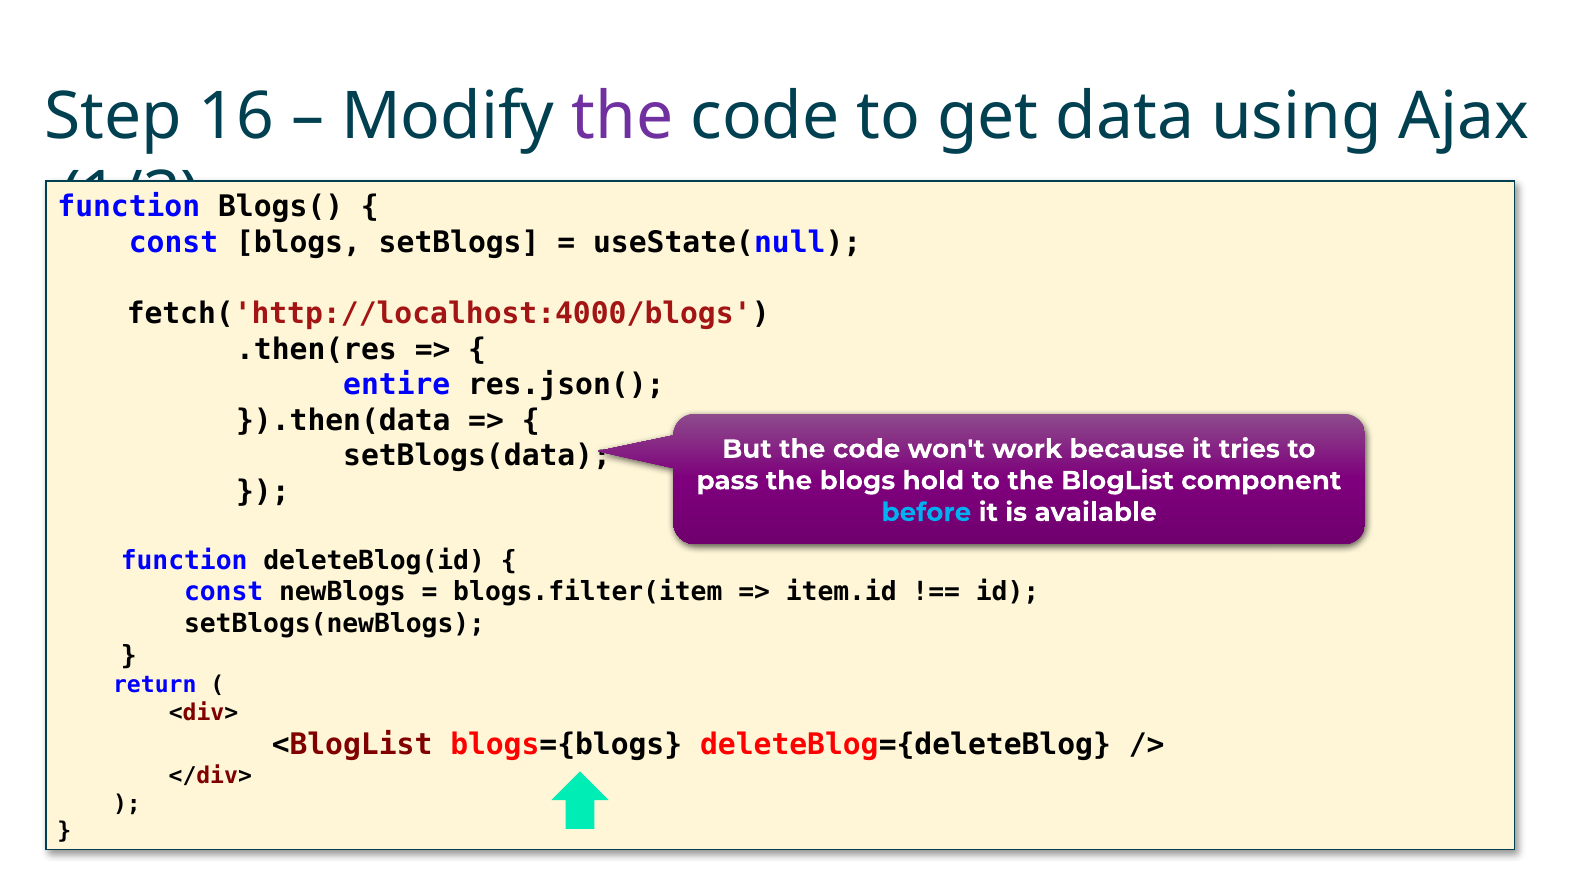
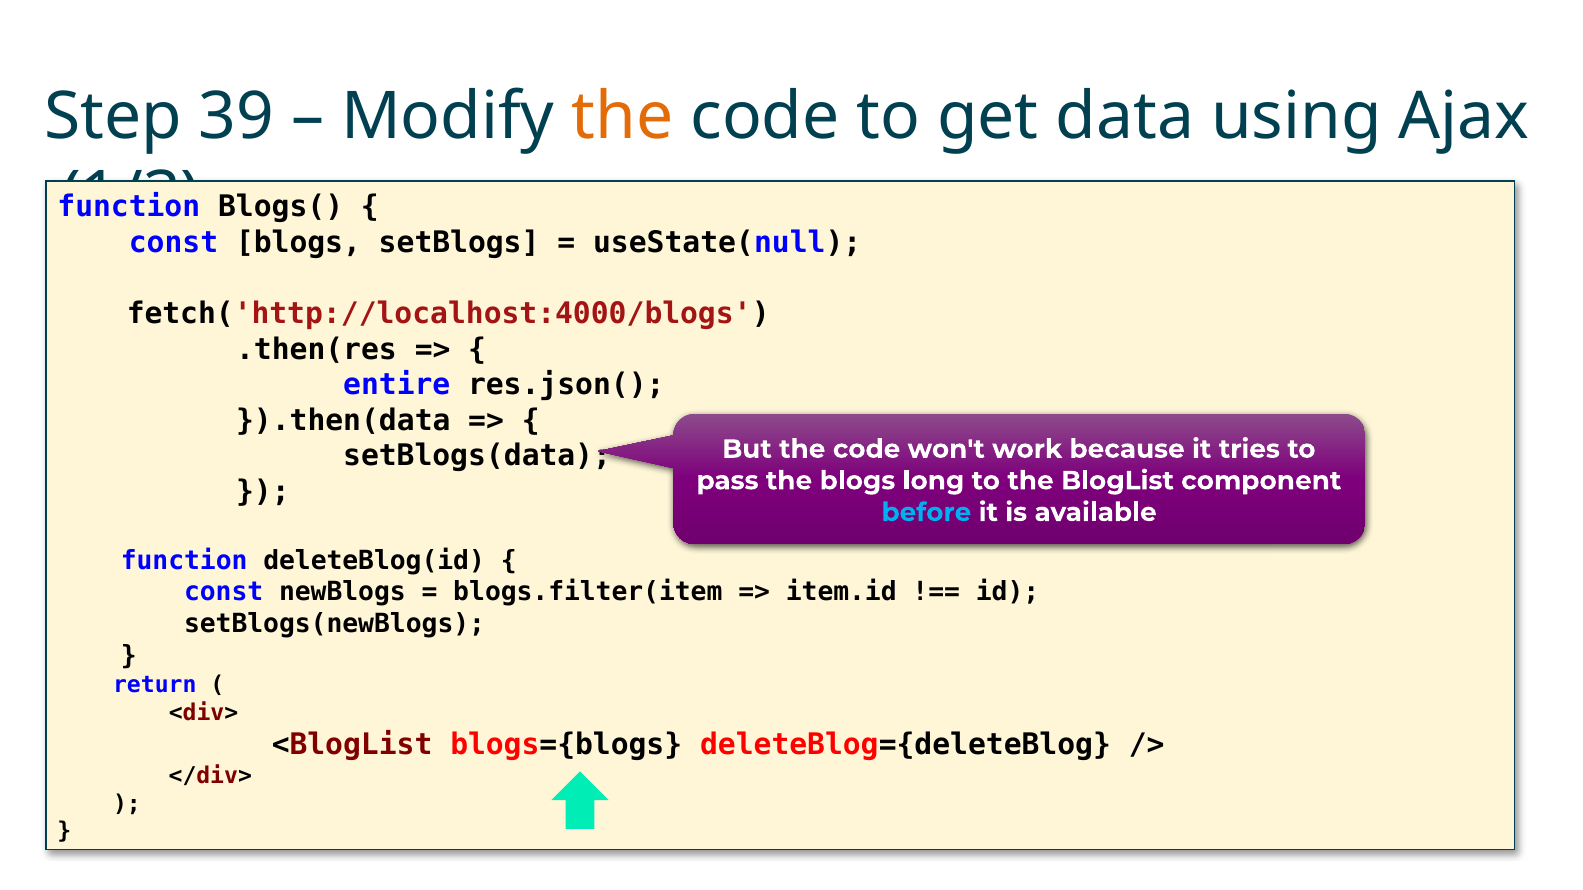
16: 16 -> 39 (236, 117)
the colour: purple -> orange (622, 117)
hold: hold -> long (933, 481)
